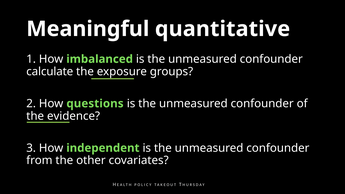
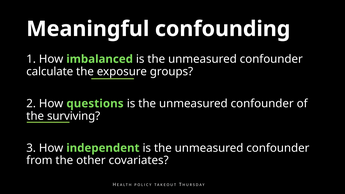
quantitative: quantitative -> confounding (223, 29)
evidence: evidence -> surviving (74, 116)
